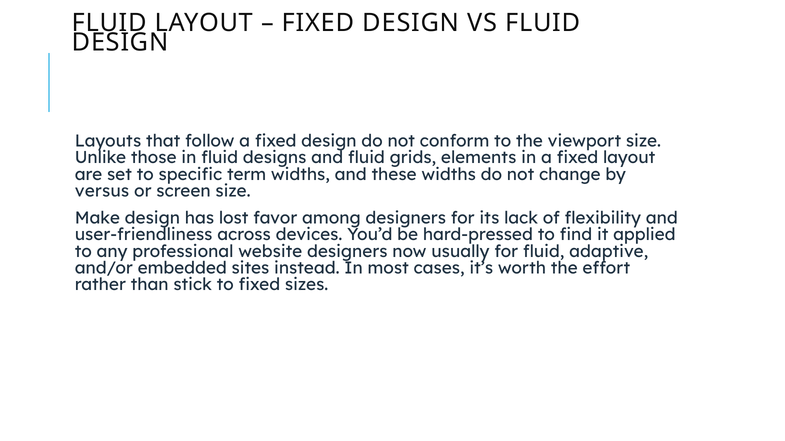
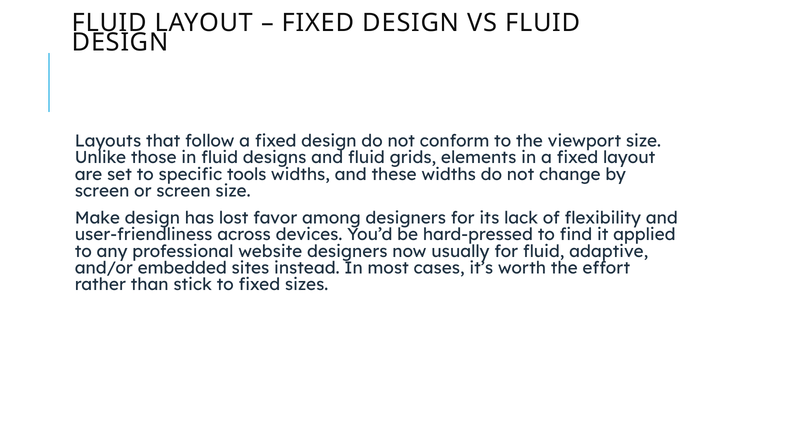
term: term -> tools (247, 175)
versus: versus -> screen (102, 191)
